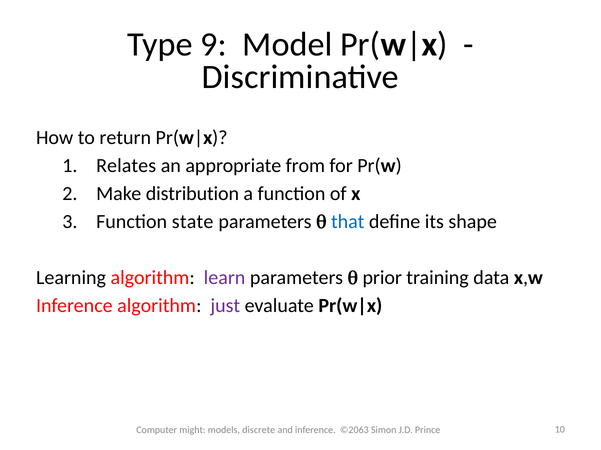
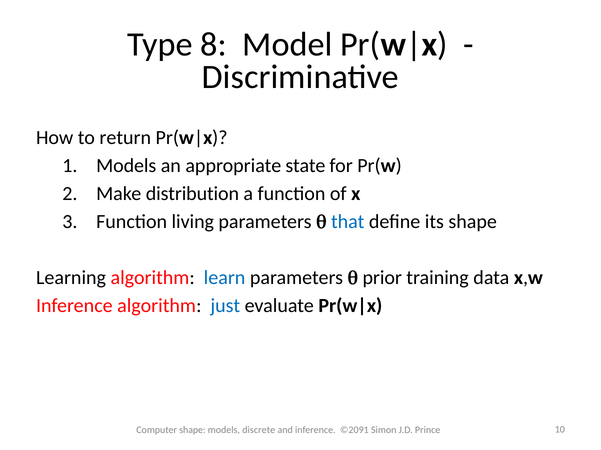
9: 9 -> 8 (214, 44)
1 Relates: Relates -> Models (126, 166)
from: from -> state (305, 166)
state: state -> living (193, 222)
learn colour: purple -> blue (225, 278)
just colour: purple -> blue (225, 306)
Computer might: might -> shape (192, 430)
©2063: ©2063 -> ©2091 (354, 430)
